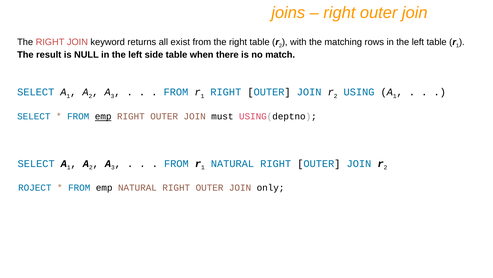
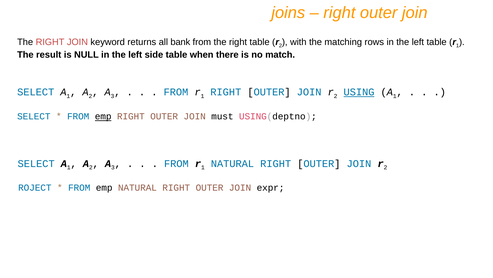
exist: exist -> bank (180, 42)
USING underline: none -> present (359, 92)
only: only -> expr (271, 187)
